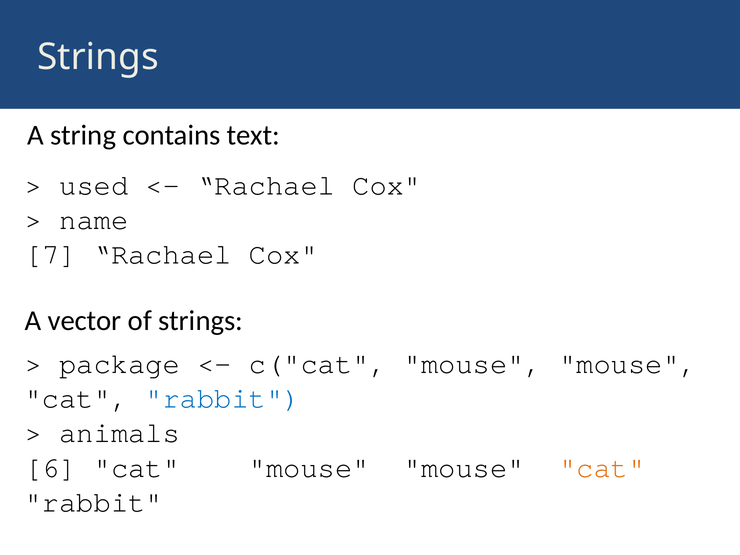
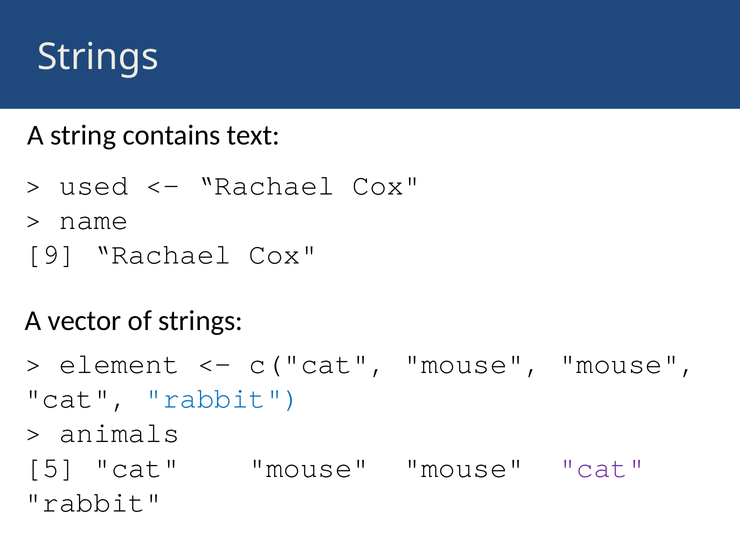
7: 7 -> 9 (51, 254)
package: package -> element (120, 364)
6: 6 -> 5 (51, 468)
cat colour: orange -> purple (602, 468)
